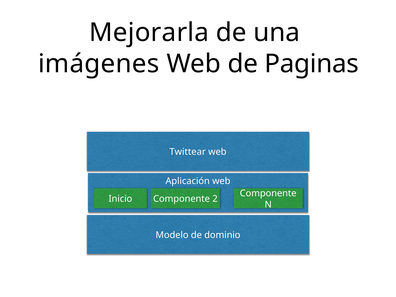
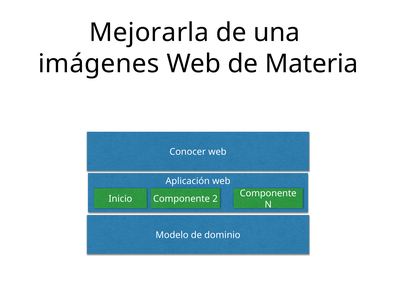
Paginas: Paginas -> Materia (312, 64)
Twittear: Twittear -> Conocer (188, 152)
